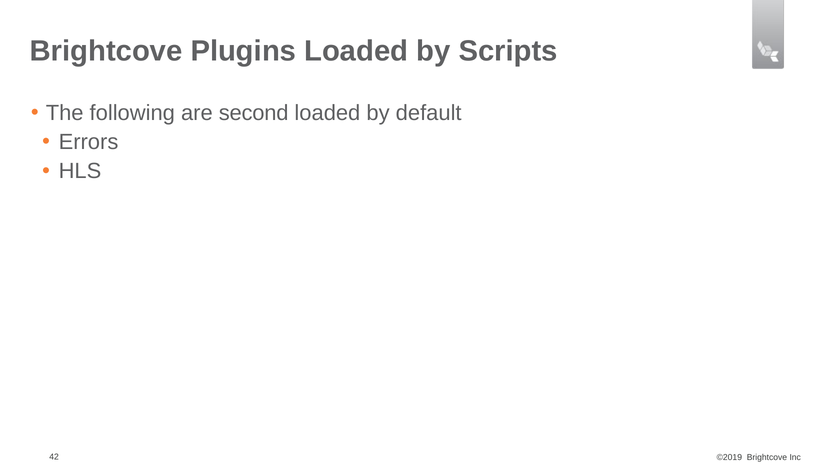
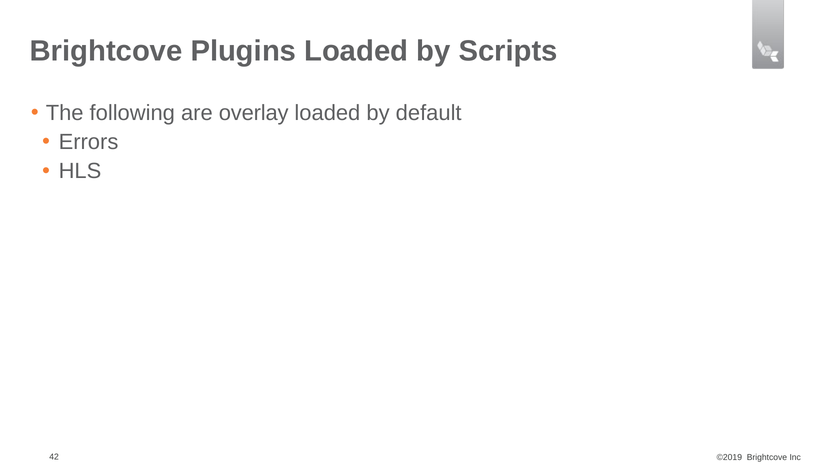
second: second -> overlay (254, 113)
